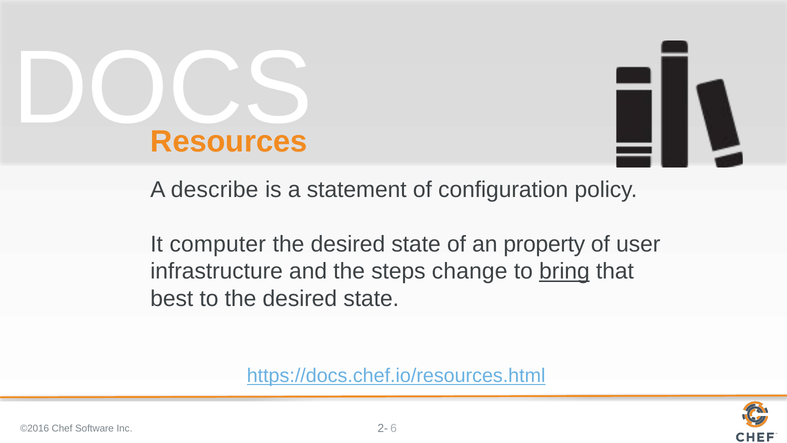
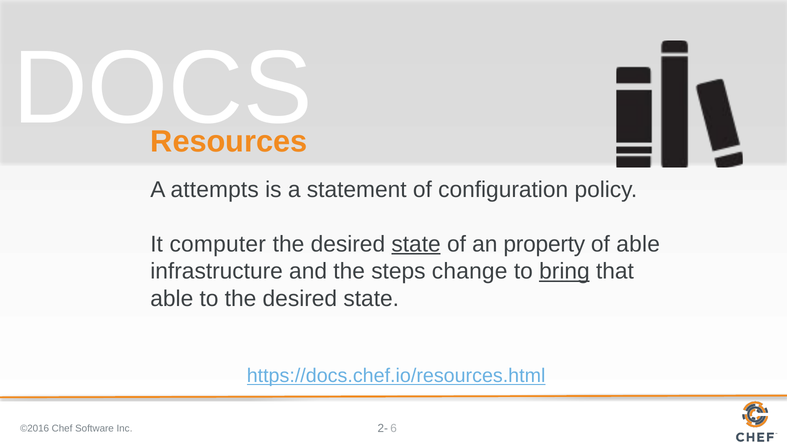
describe: describe -> attempts (215, 189)
state underline: none -> present (416, 244)
of user: user -> able (638, 244)
best: best -> able (172, 298)
